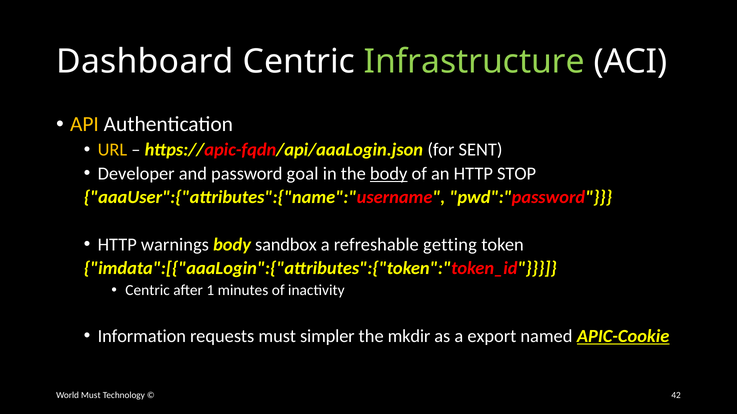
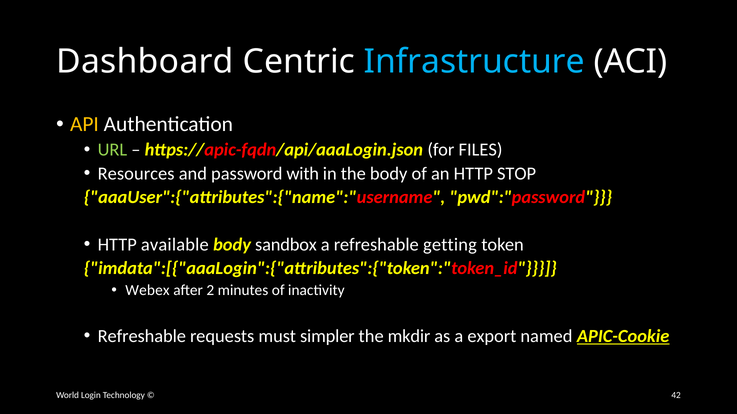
Infrastructure colour: light green -> light blue (474, 62)
URL colour: yellow -> light green (112, 150)
SENT: SENT -> FILES (481, 150)
Developer: Developer -> Resources (136, 174)
goal: goal -> with (303, 174)
body underline: present -> none (389, 174)
warnings: warnings -> available (175, 245)
Centric: Centric -> Webex (148, 291)
1: 1 -> 2 (210, 291)
Information: Information -> Refreshable (142, 336)
World Must: Must -> Login (91, 396)
